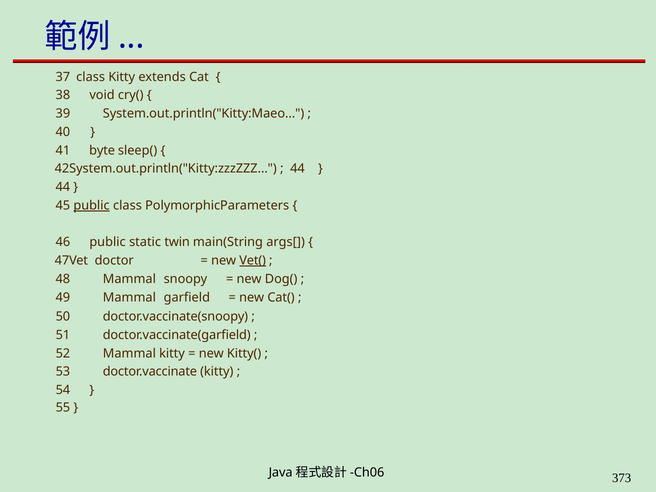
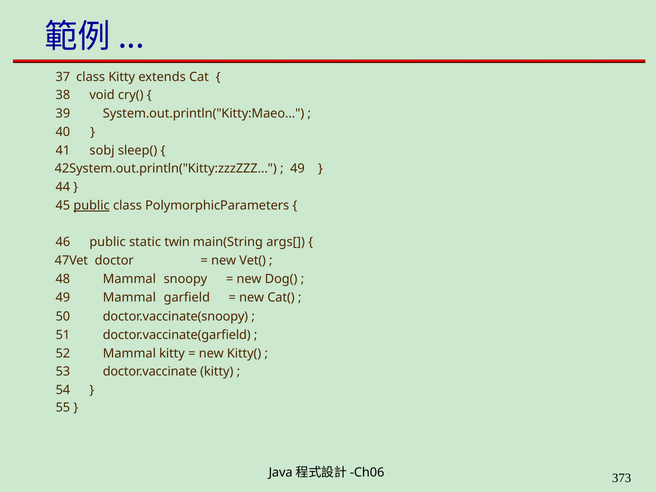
byte: byte -> sobj (102, 150)
44: 44 -> 49 (297, 169)
Vet( underline: present -> none (253, 261)
